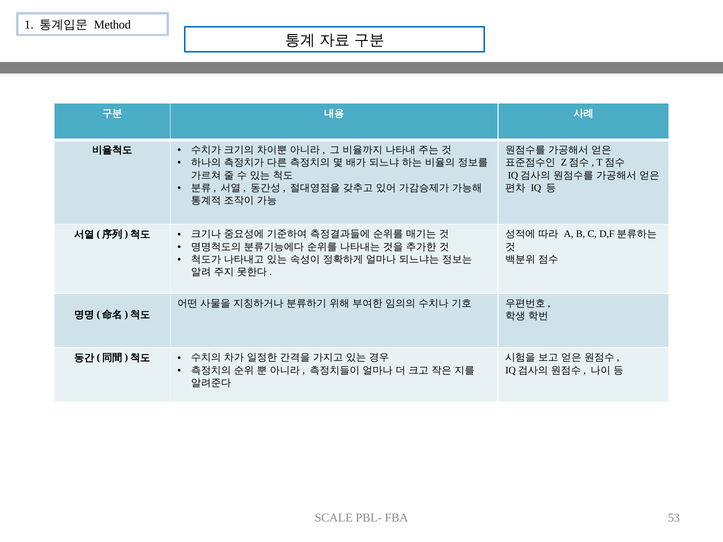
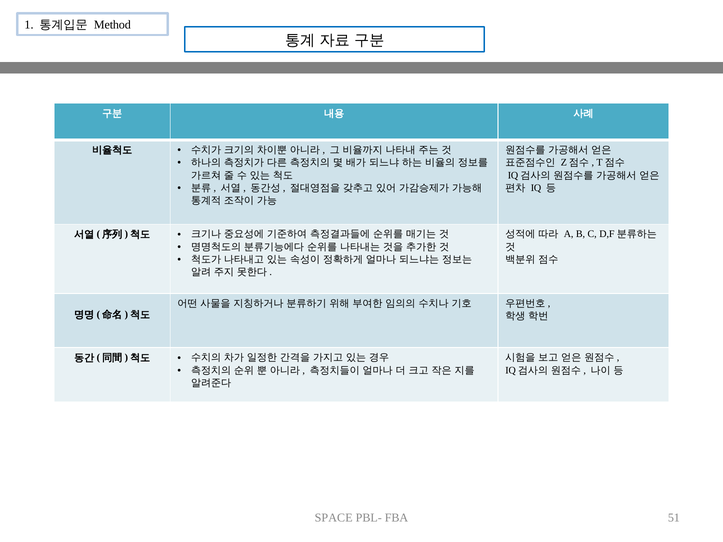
SCALE: SCALE -> SPACE (334, 518)
53: 53 -> 51 (674, 518)
